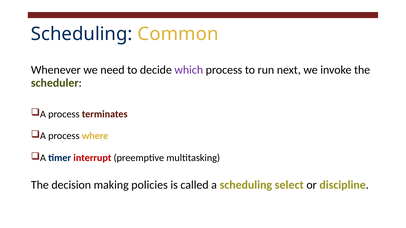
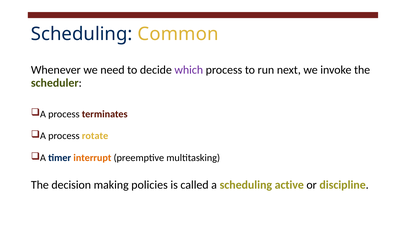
where: where -> rotate (95, 136)
interrupt colour: red -> orange (92, 158)
select: select -> active (289, 185)
